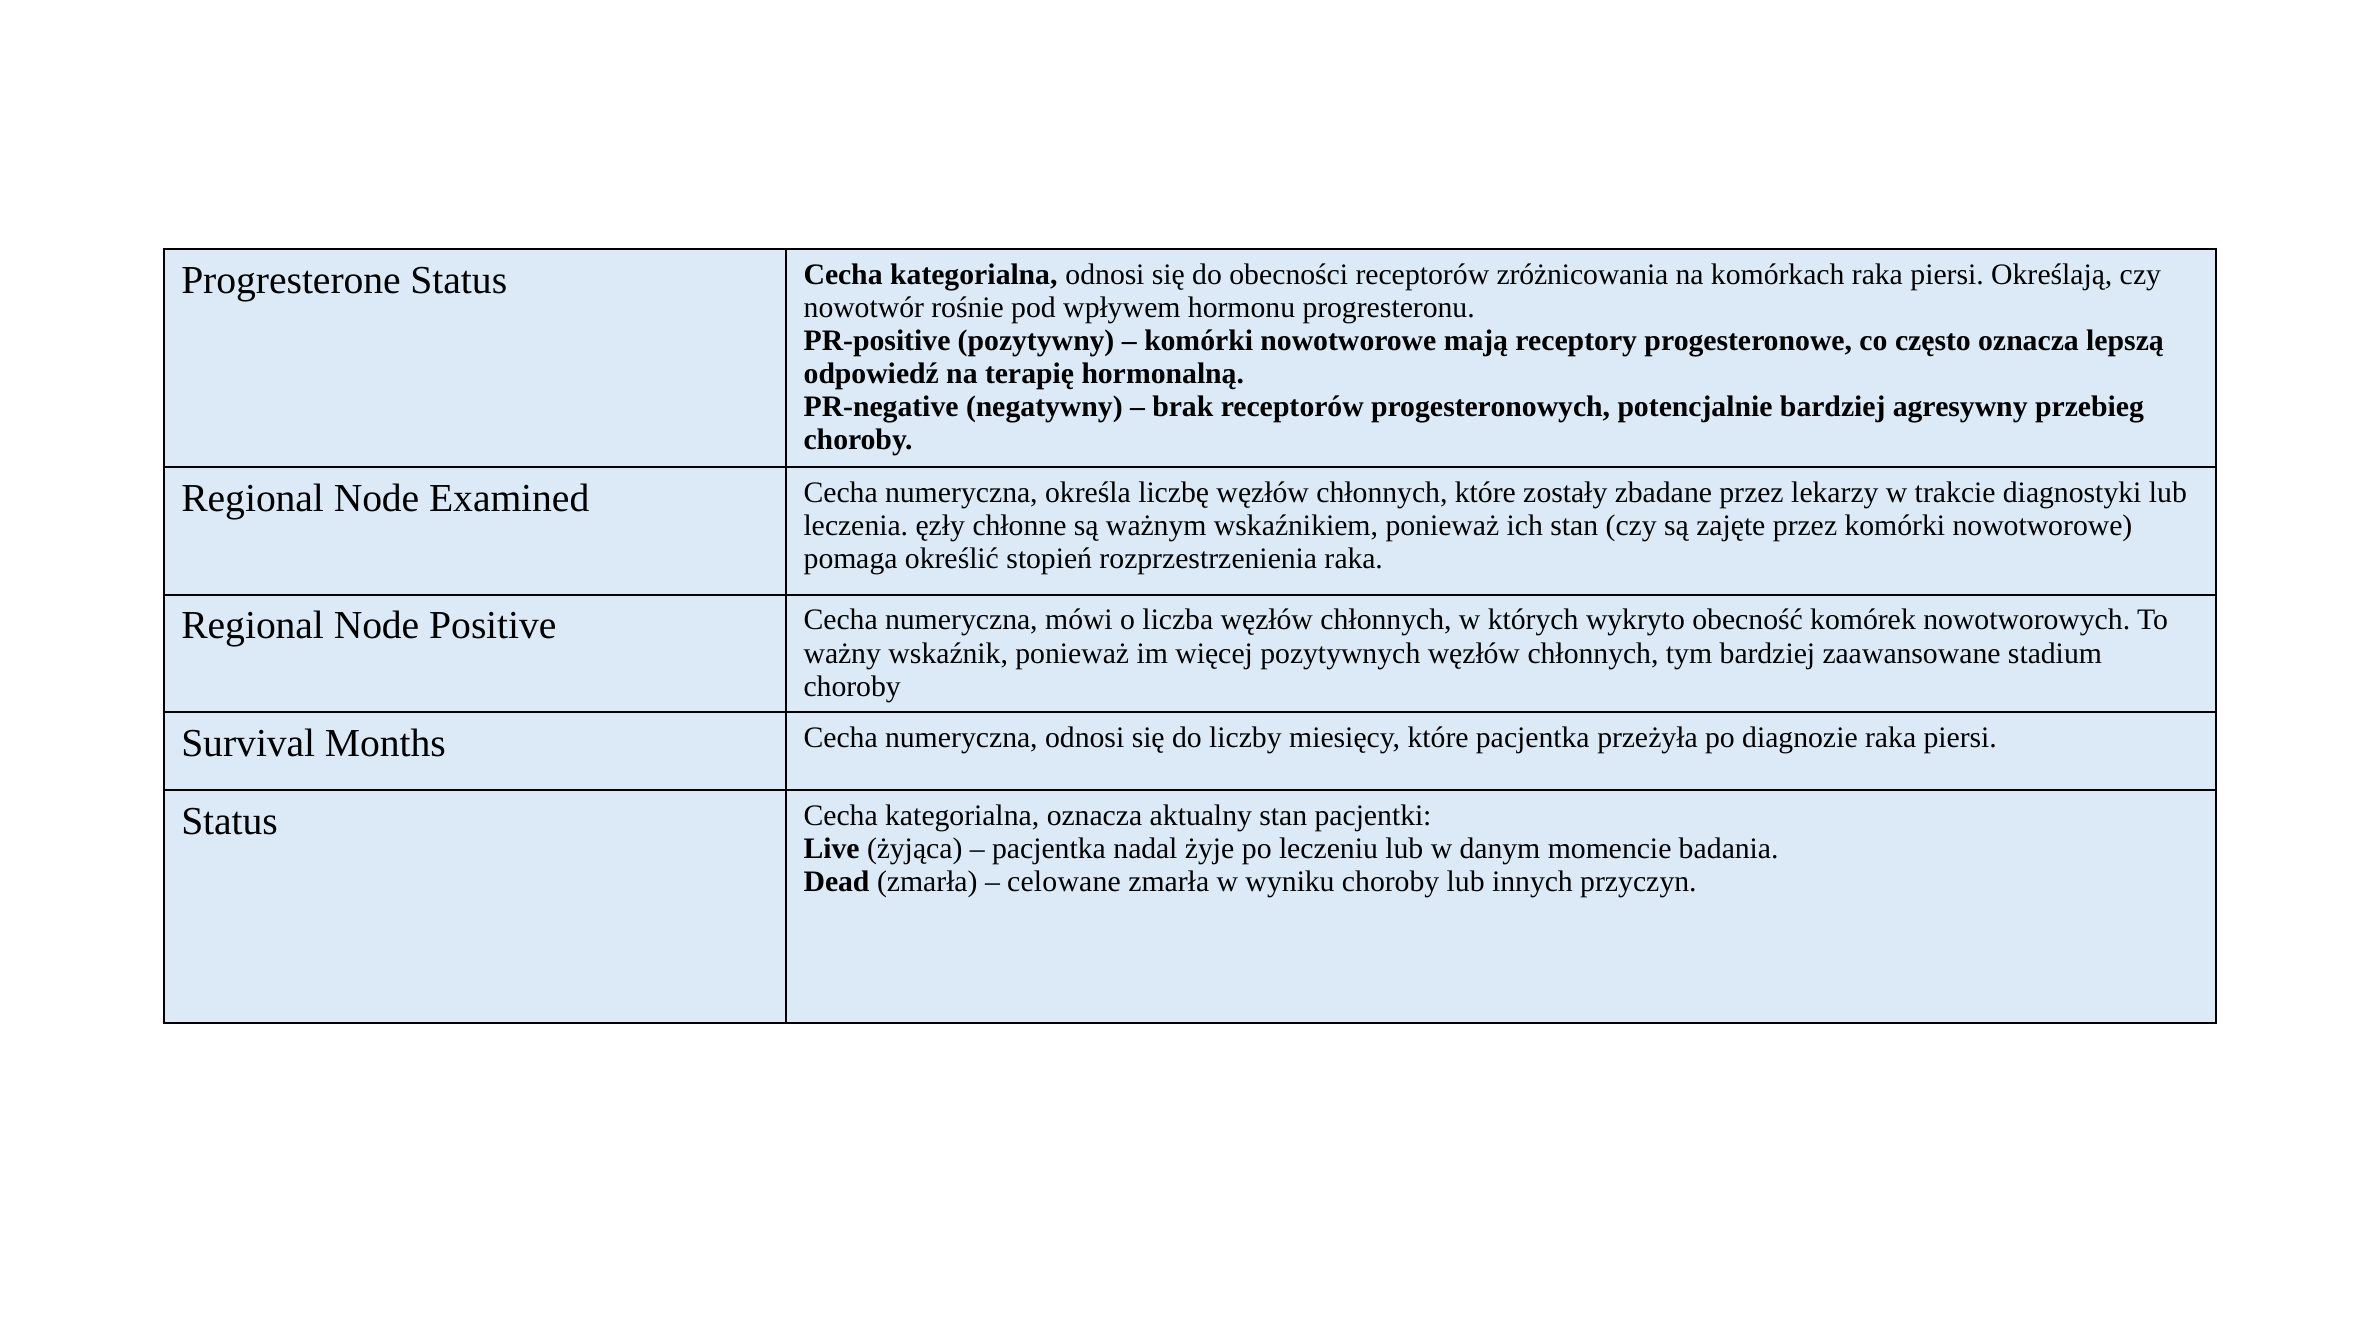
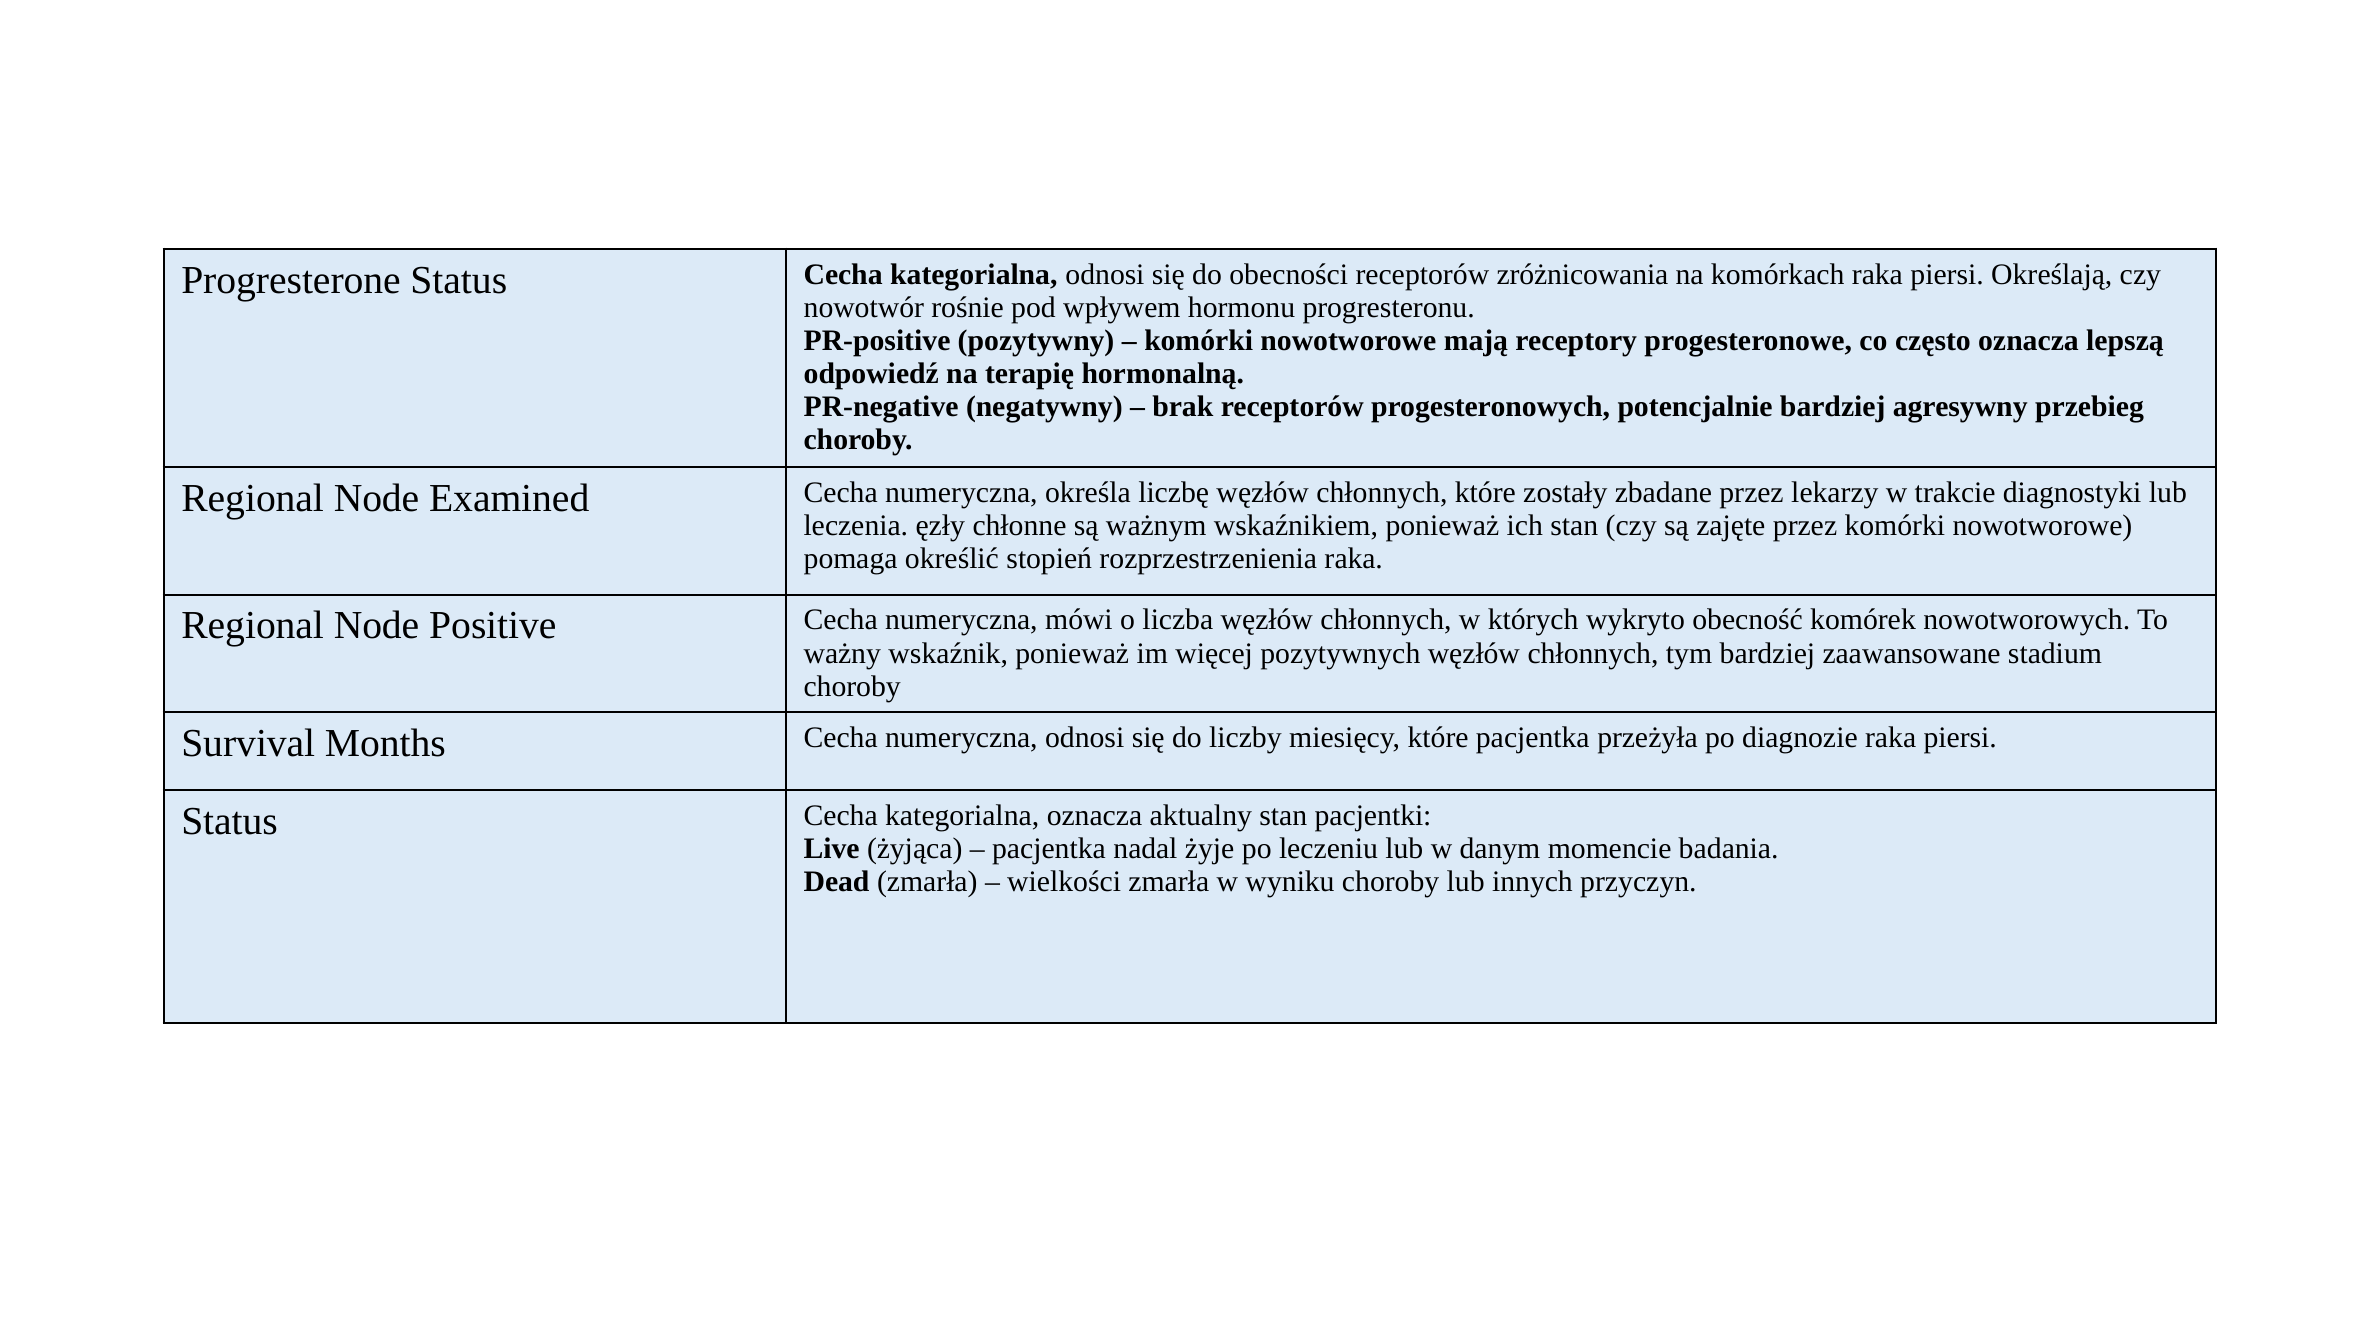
celowane: celowane -> wielkości (1064, 881)
